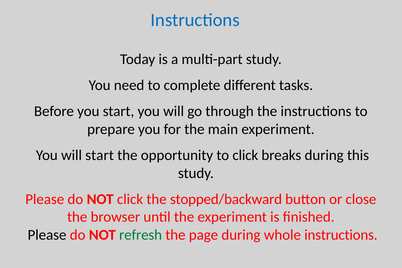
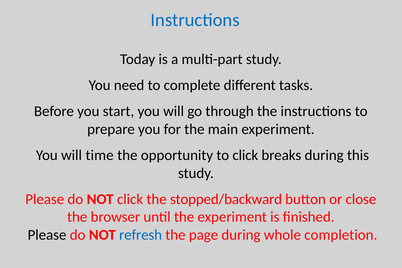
will start: start -> time (100, 155)
refresh colour: green -> blue (141, 235)
whole instructions: instructions -> completion (341, 235)
